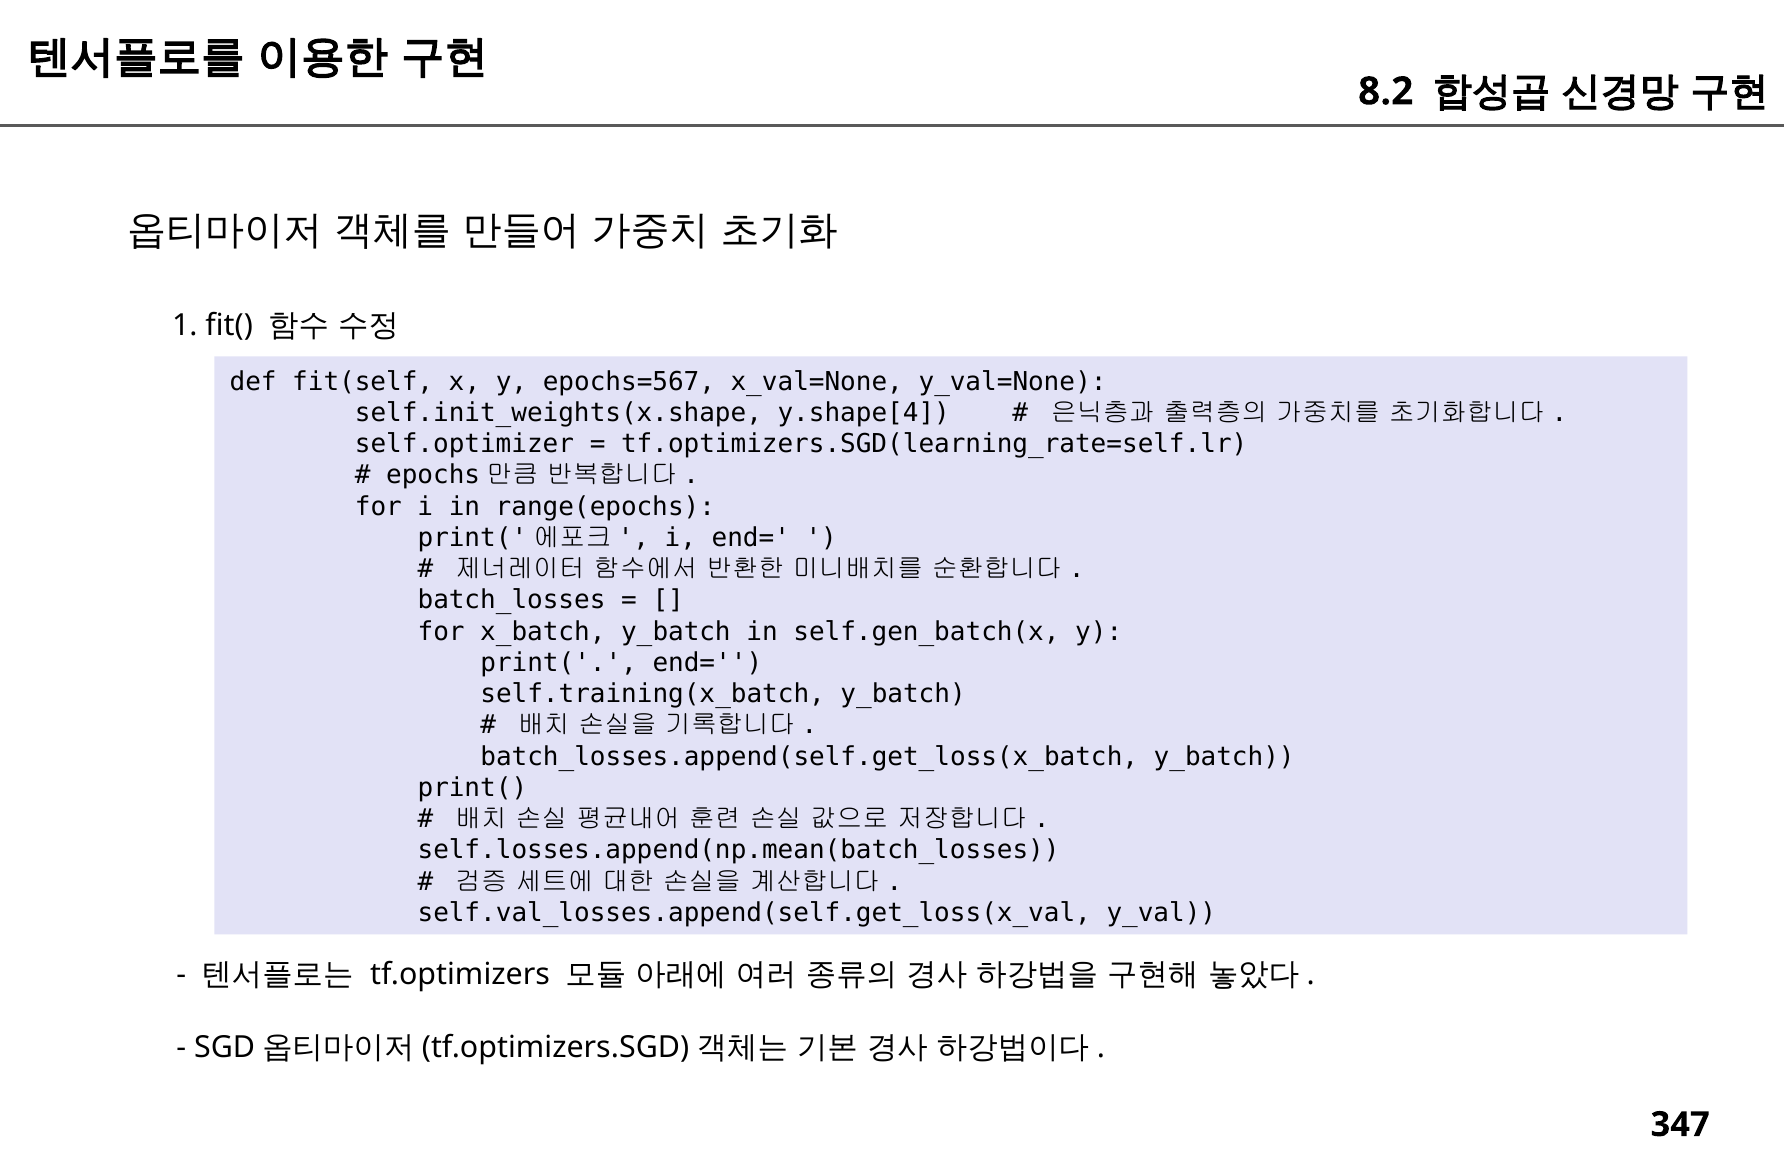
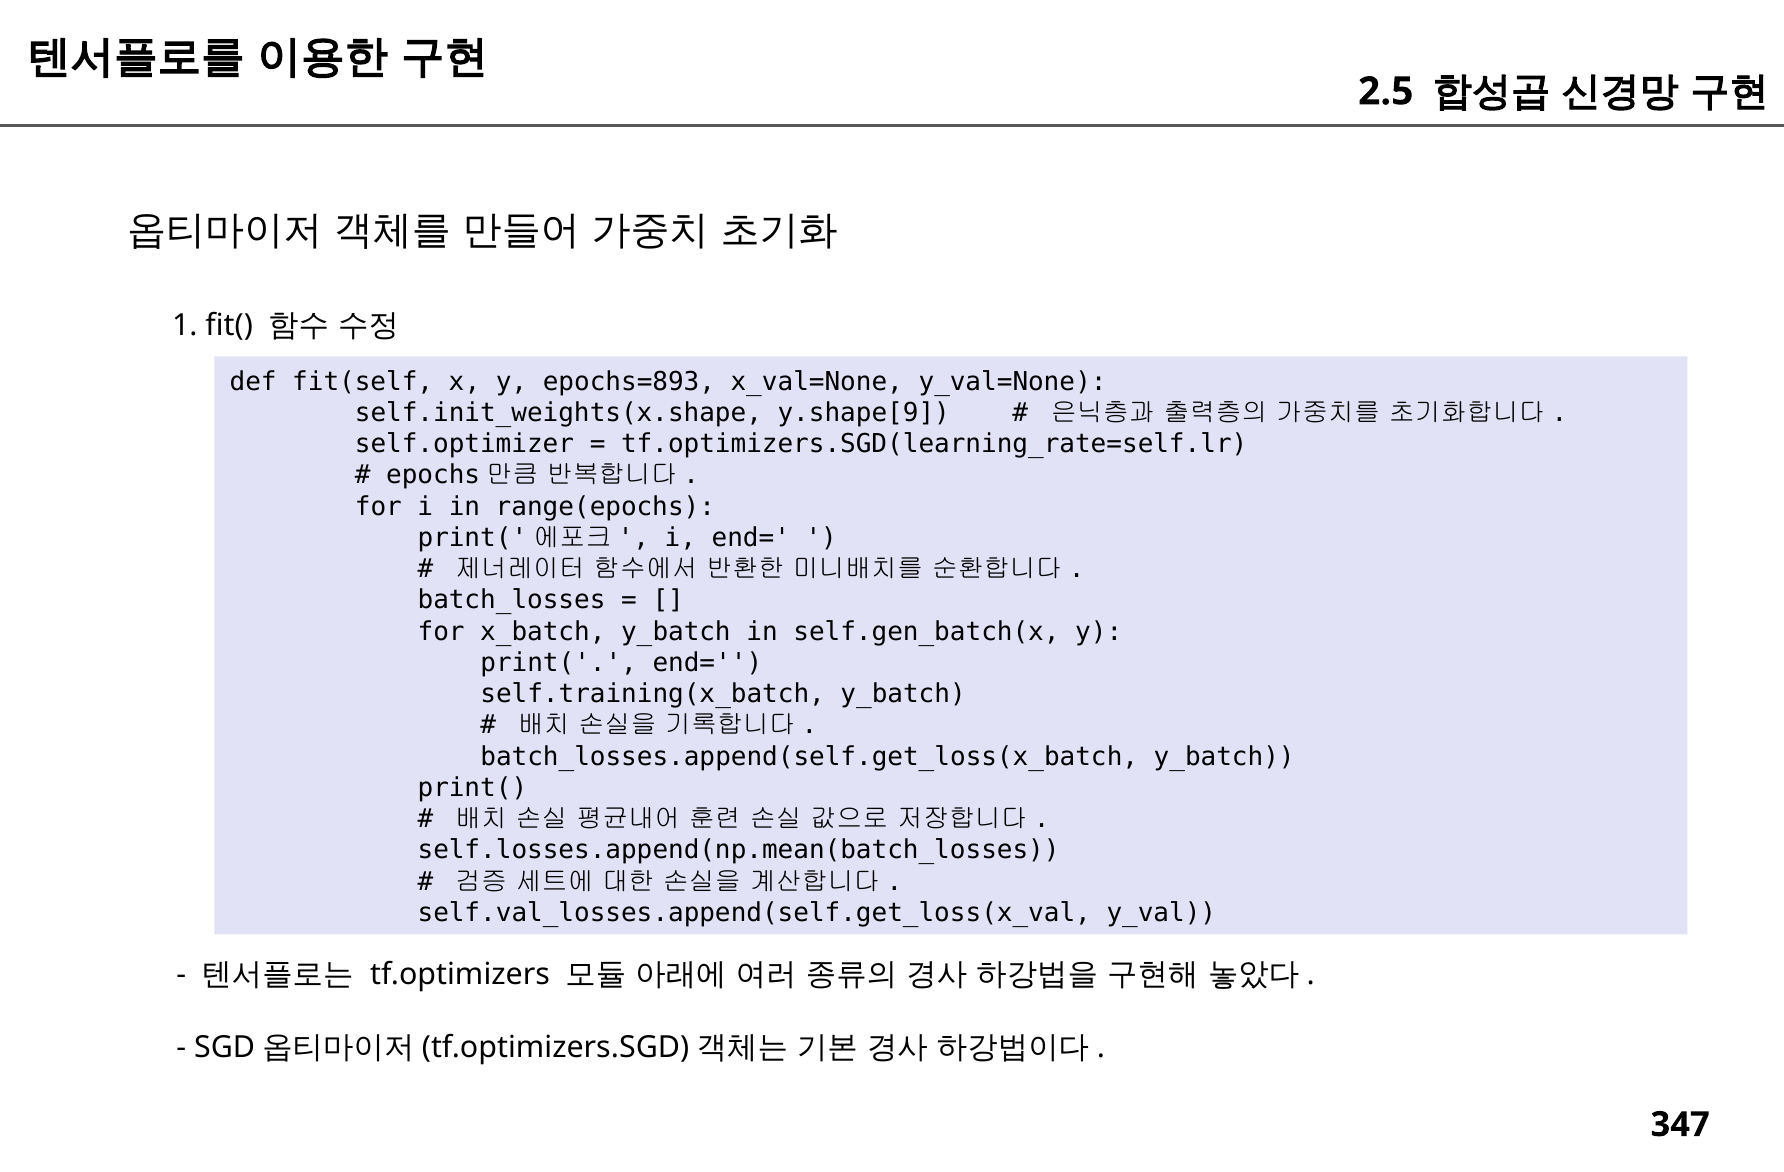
8.2: 8.2 -> 2.5 (1386, 91)
epochs=567: epochs=567 -> epochs=893 (629, 381)
y.shape[4: y.shape[4 -> y.shape[9 (864, 413)
